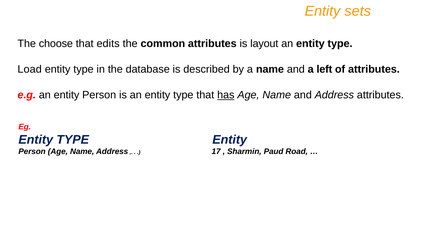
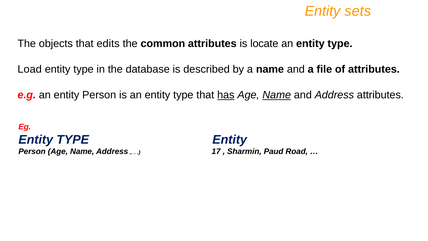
choose: choose -> objects (56, 44)
layout: layout -> locate (264, 44)
left: left -> file (324, 69)
Name underline: none -> present (277, 95)
